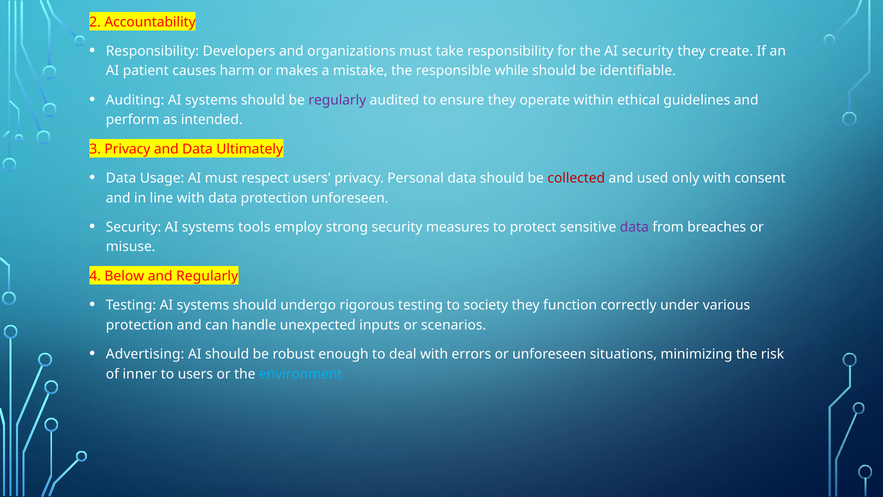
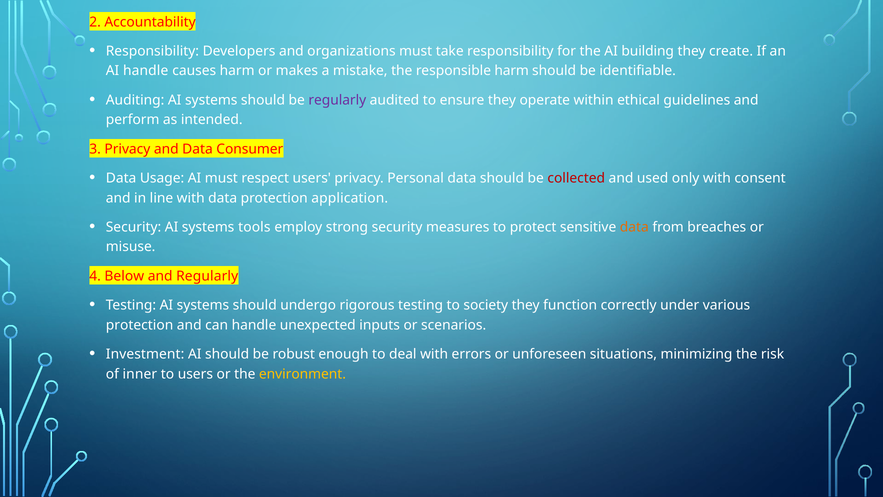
AI security: security -> building (648, 51)
AI patient: patient -> handle (146, 71)
responsible while: while -> harm (512, 71)
Ultimately: Ultimately -> Consumer (250, 149)
protection unforeseen: unforeseen -> application (350, 198)
data colour: purple -> orange (634, 227)
Advertising: Advertising -> Investment (145, 354)
environment colour: light blue -> yellow (302, 374)
